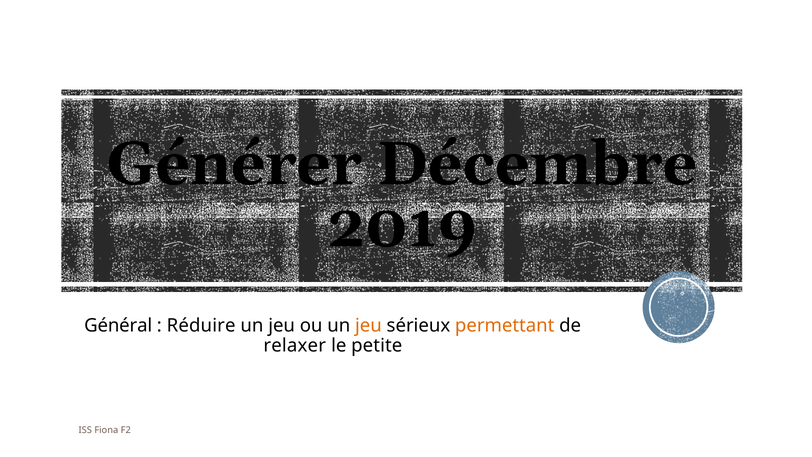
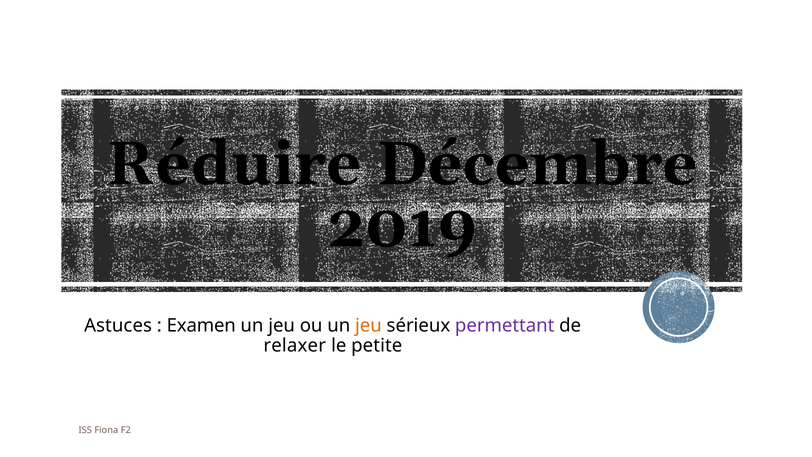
Générer: Générer -> Réduire (234, 164)
Général: Général -> Astuces (118, 325)
Réduire: Réduire -> Examen (201, 325)
permettant colour: orange -> purple (505, 325)
